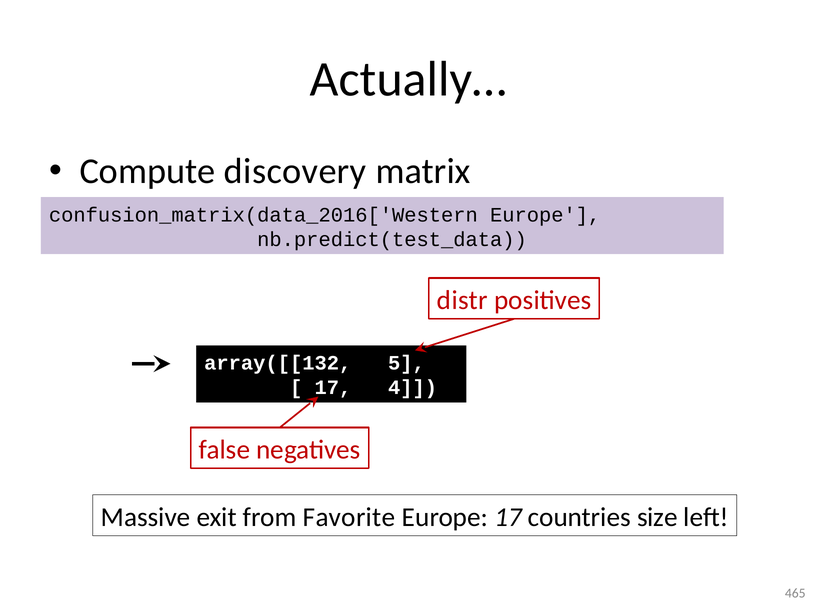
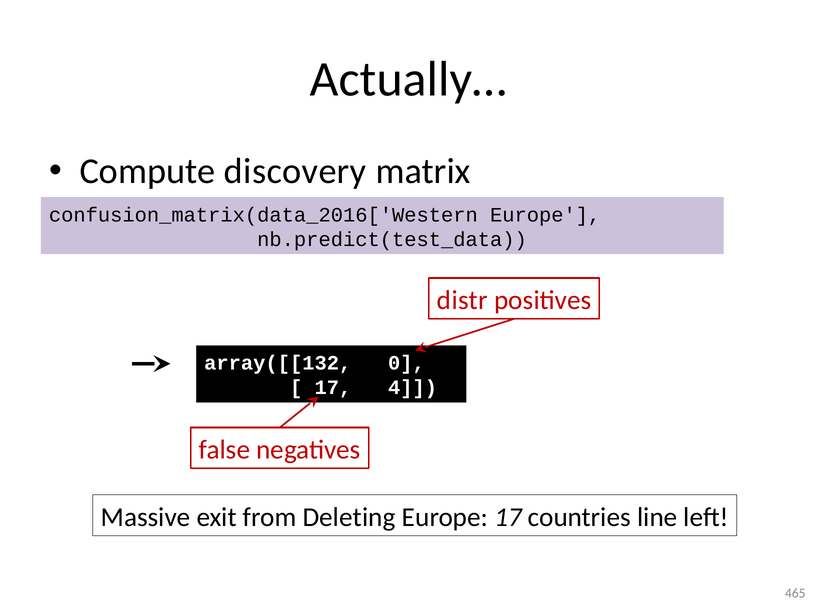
5: 5 -> 0 (406, 363)
Favorite: Favorite -> Deleting (349, 517)
size: size -> line (657, 517)
